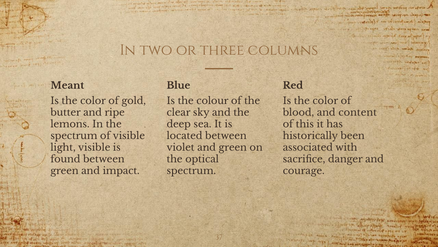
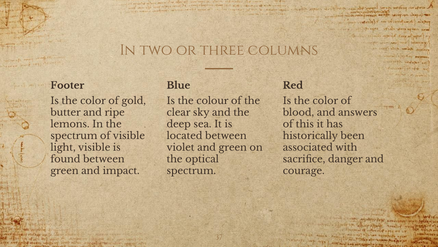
Meant: Meant -> Footer (67, 85)
content: content -> answers (358, 112)
